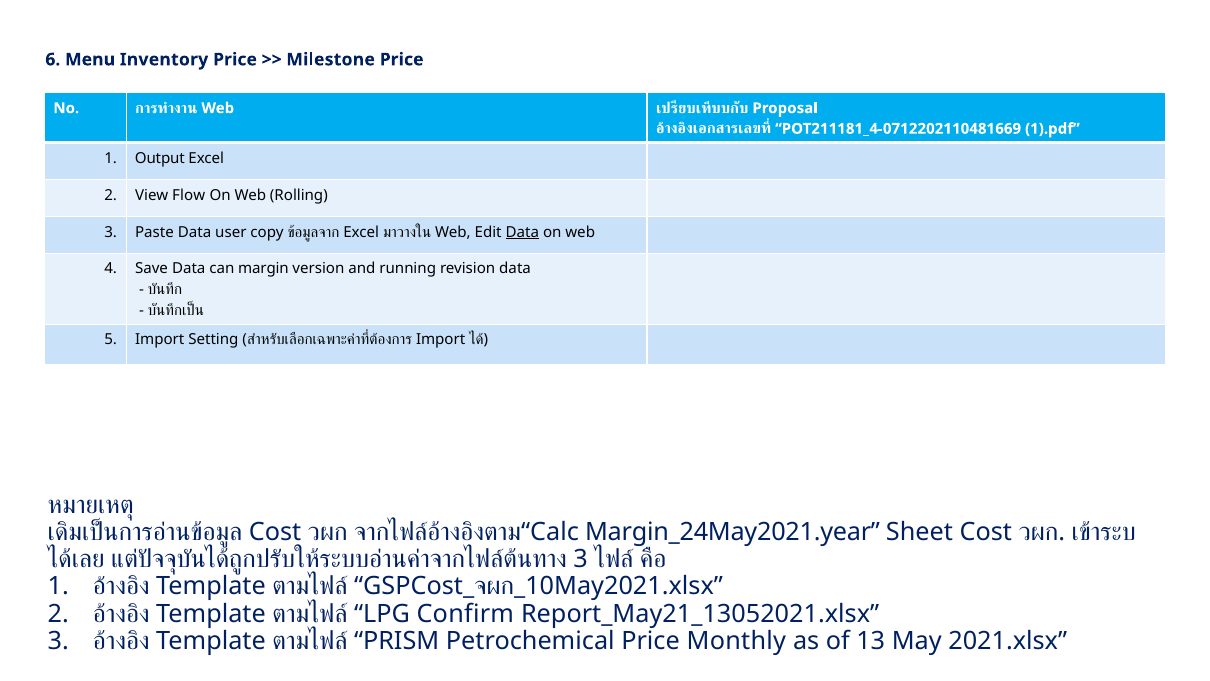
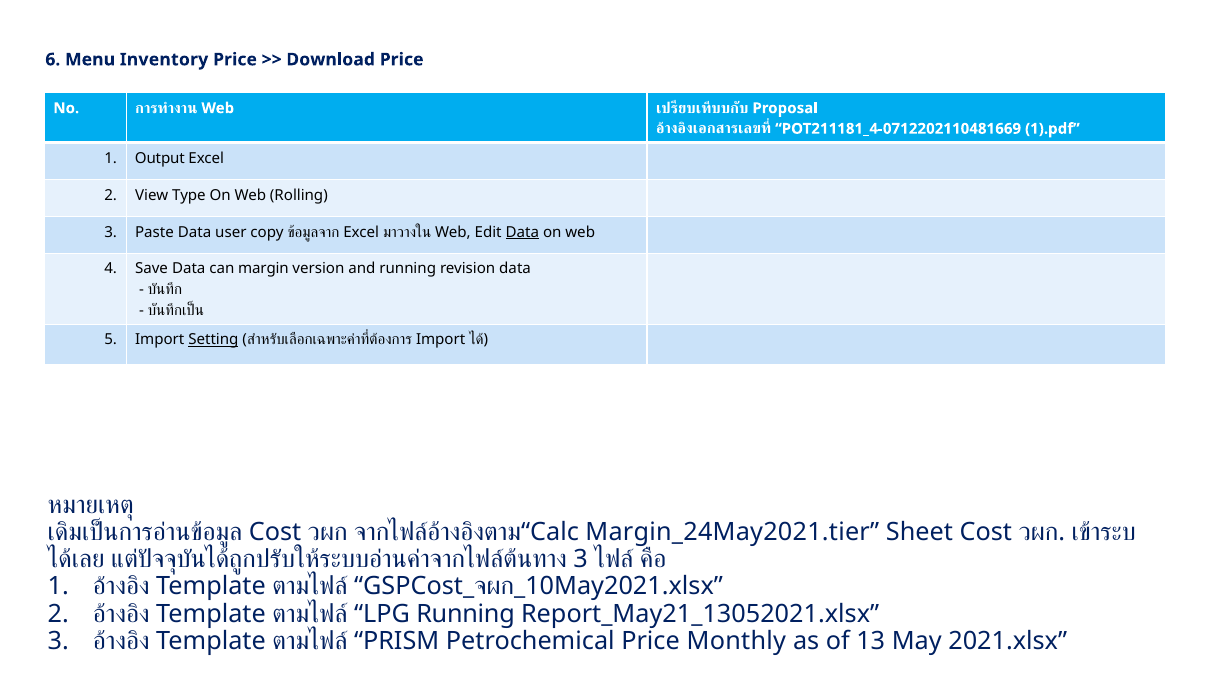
Milestone: Milestone -> Download (331, 60)
Flow: Flow -> Type (189, 195)
Setting underline: none -> present (213, 340)
Margin_24May2021.year: Margin_24May2021.year -> Margin_24May2021.tier (732, 532)
LPG Confirm: Confirm -> Running (466, 614)
